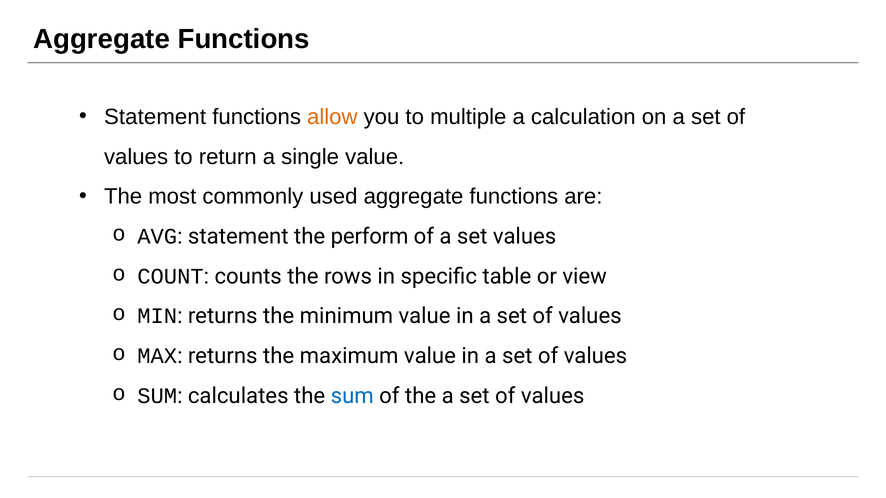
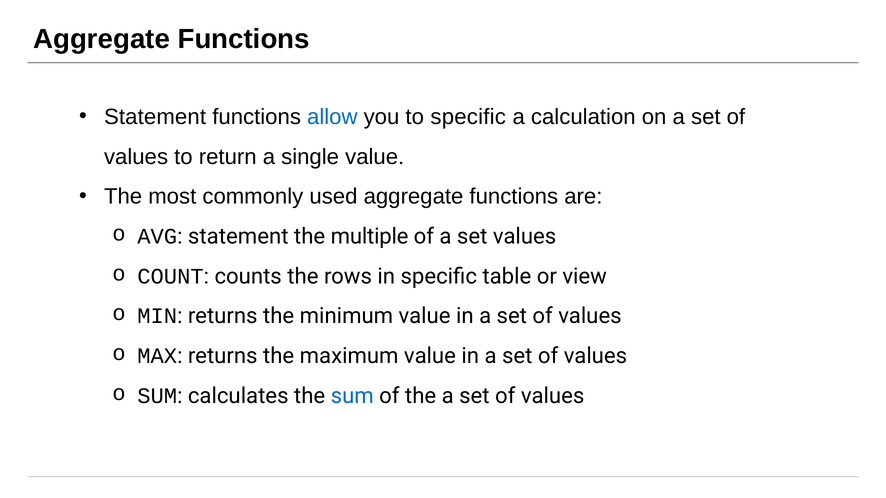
allow colour: orange -> blue (332, 117)
to multiple: multiple -> specific (468, 117)
perform: perform -> multiple (370, 237)
